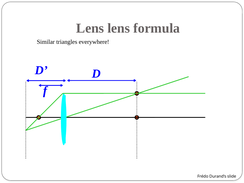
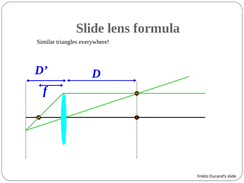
Lens: Lens -> Slide (90, 28)
